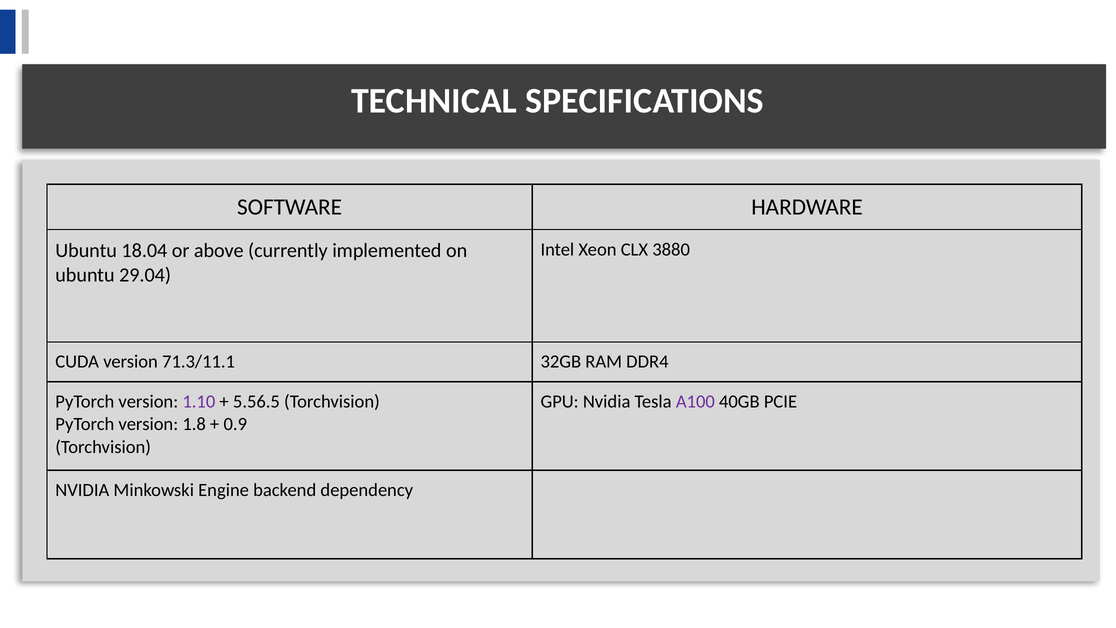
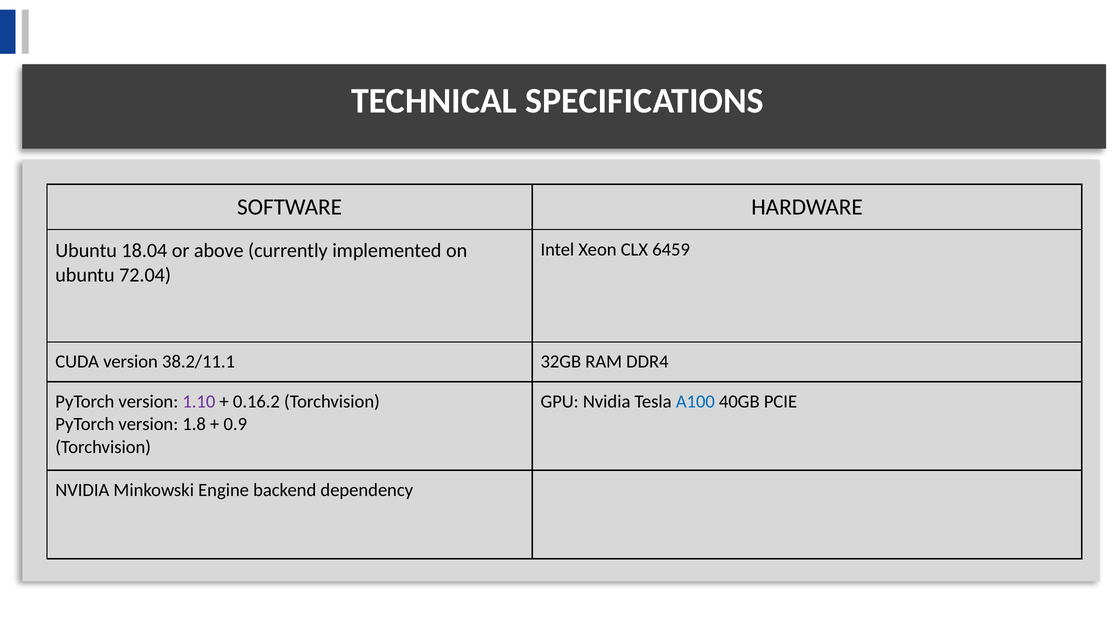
3880: 3880 -> 6459 (671, 249)
29.04: 29.04 -> 72.04 (145, 275)
71.3/11.1: 71.3/11.1 -> 38.2/11.1 (199, 362)
5.56.5: 5.56.5 -> 0.16.2 (256, 401)
A100 colour: purple -> blue (695, 401)
